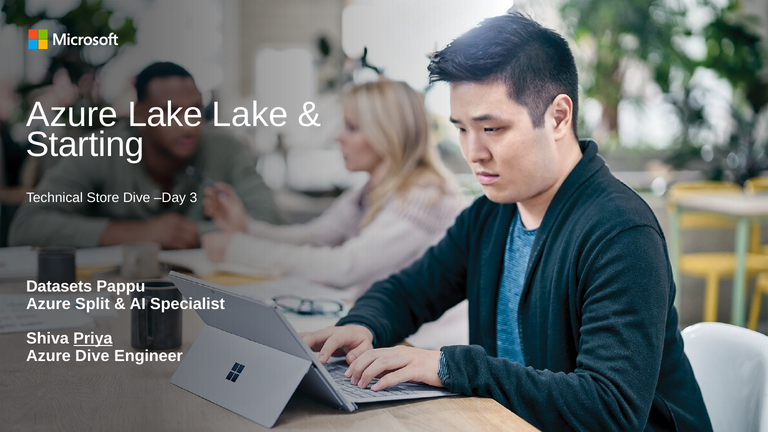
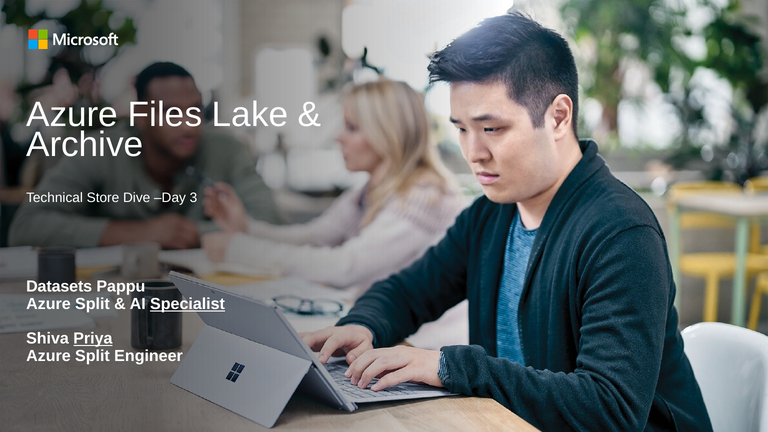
Azure Lake: Lake -> Files (165, 114)
Starting: Starting -> Archive (85, 145)
Specialist underline: none -> present (188, 304)
Dive: Dive -> Split (92, 356)
